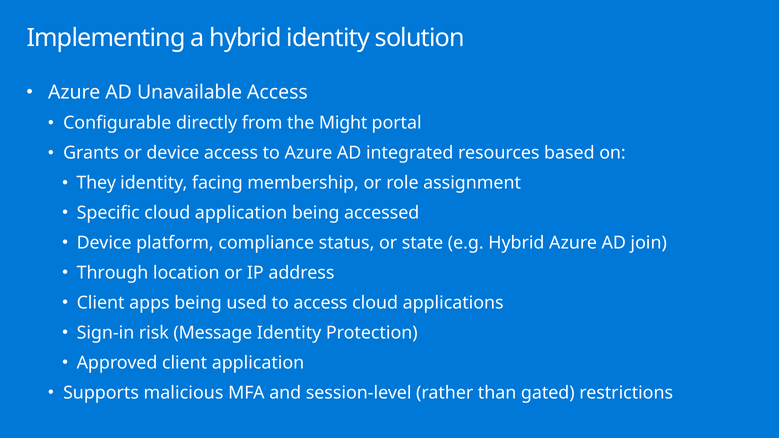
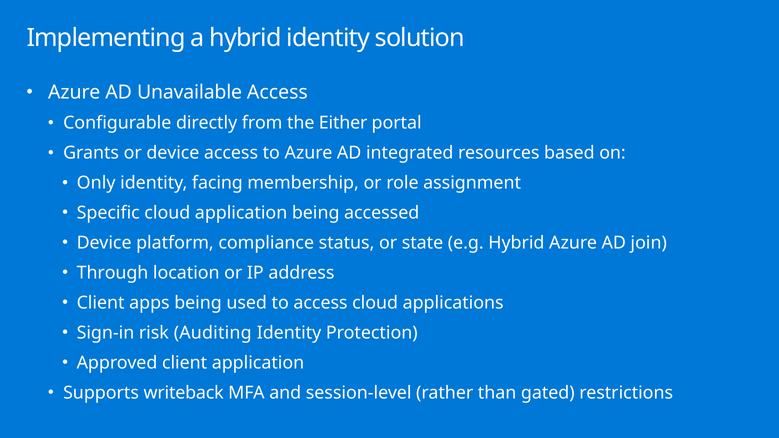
Might: Might -> Either (343, 123)
They: They -> Only (96, 183)
Message: Message -> Auditing (213, 333)
malicious: malicious -> writeback (184, 393)
